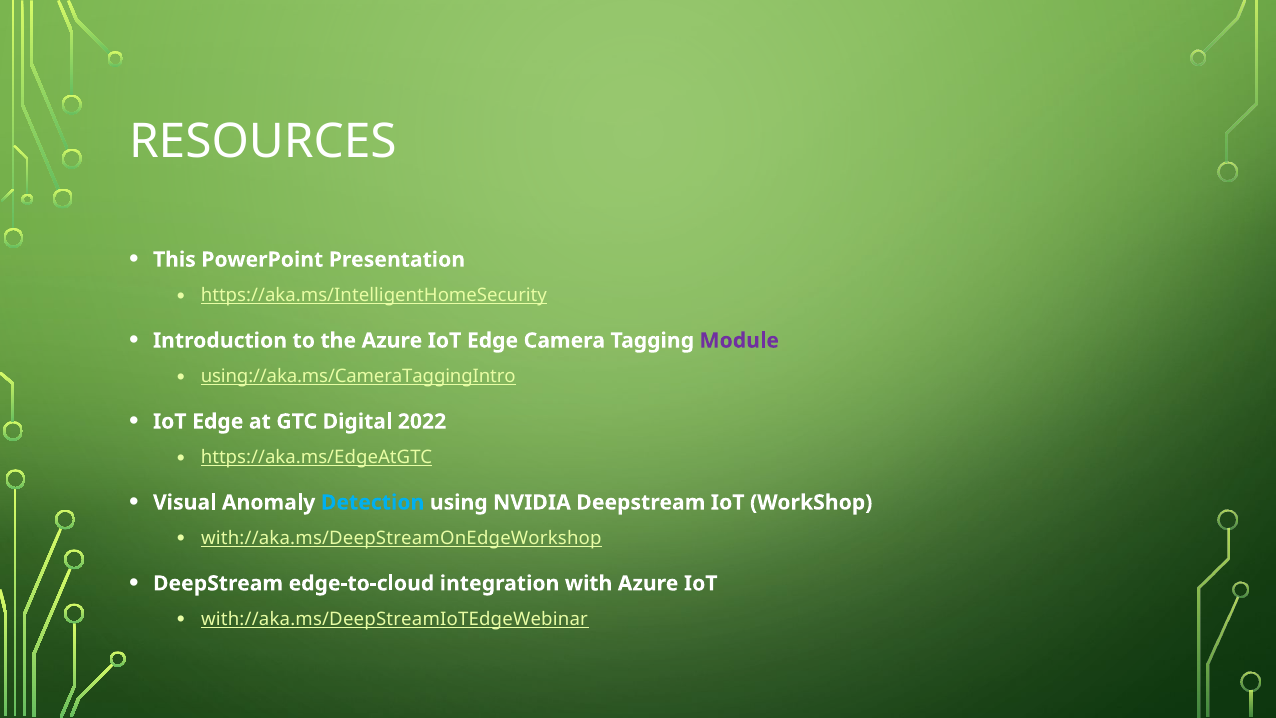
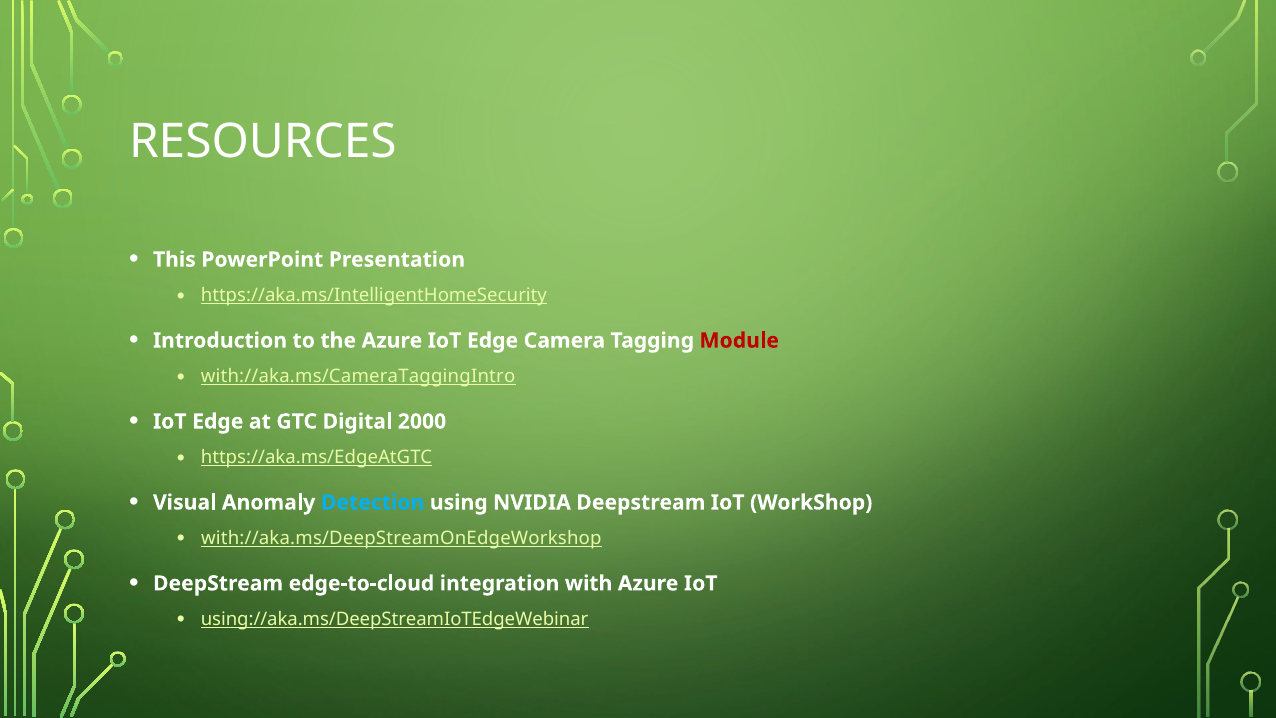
Module colour: purple -> red (739, 340)
using://aka.ms/CameraTaggingIntro: using://aka.ms/CameraTaggingIntro -> with://aka.ms/CameraTaggingIntro (358, 376)
2022: 2022 -> 2000 (422, 421)
with://aka.ms/DeepStreamIoTEdgeWebinar: with://aka.ms/DeepStreamIoTEdgeWebinar -> using://aka.ms/DeepStreamIoTEdgeWebinar (395, 619)
